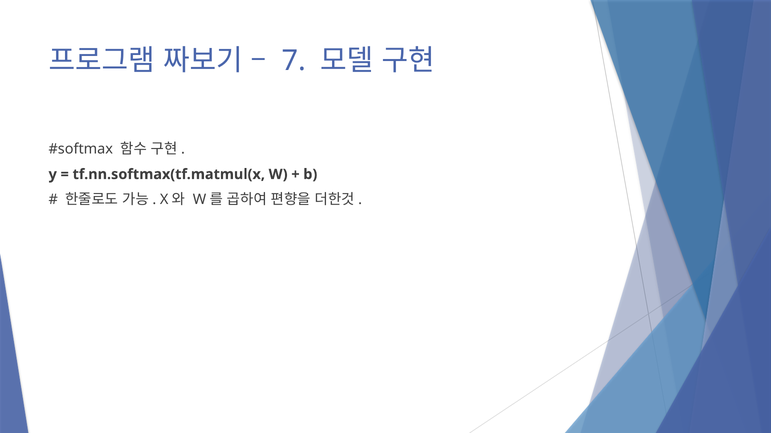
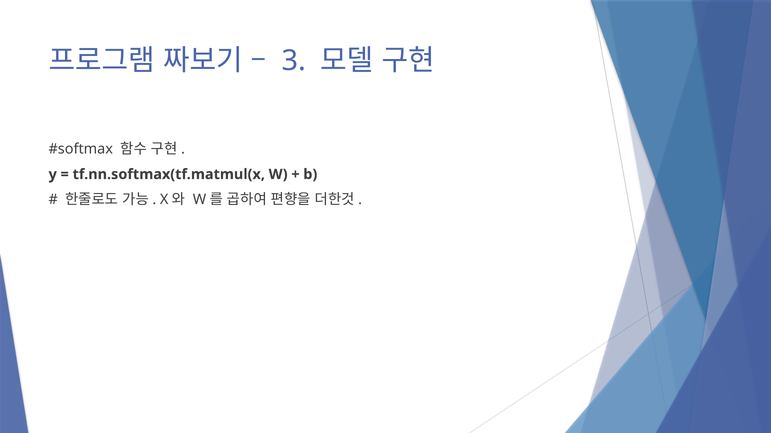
7: 7 -> 3 (294, 61)
